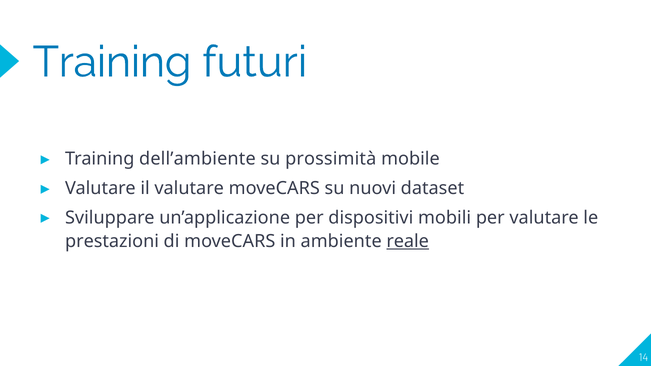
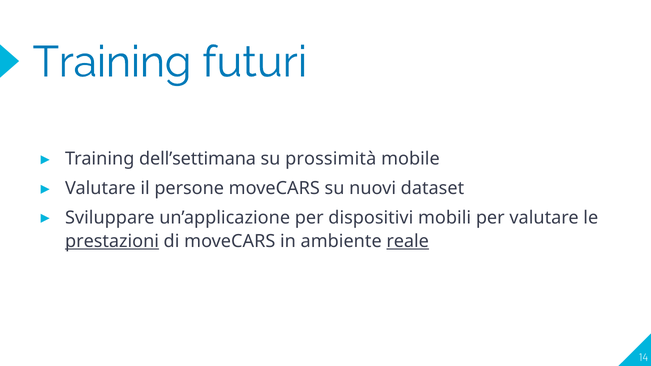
dell’ambiente: dell’ambiente -> dell’settimana (198, 159)
il valutare: valutare -> persone (189, 188)
prestazioni underline: none -> present (112, 242)
